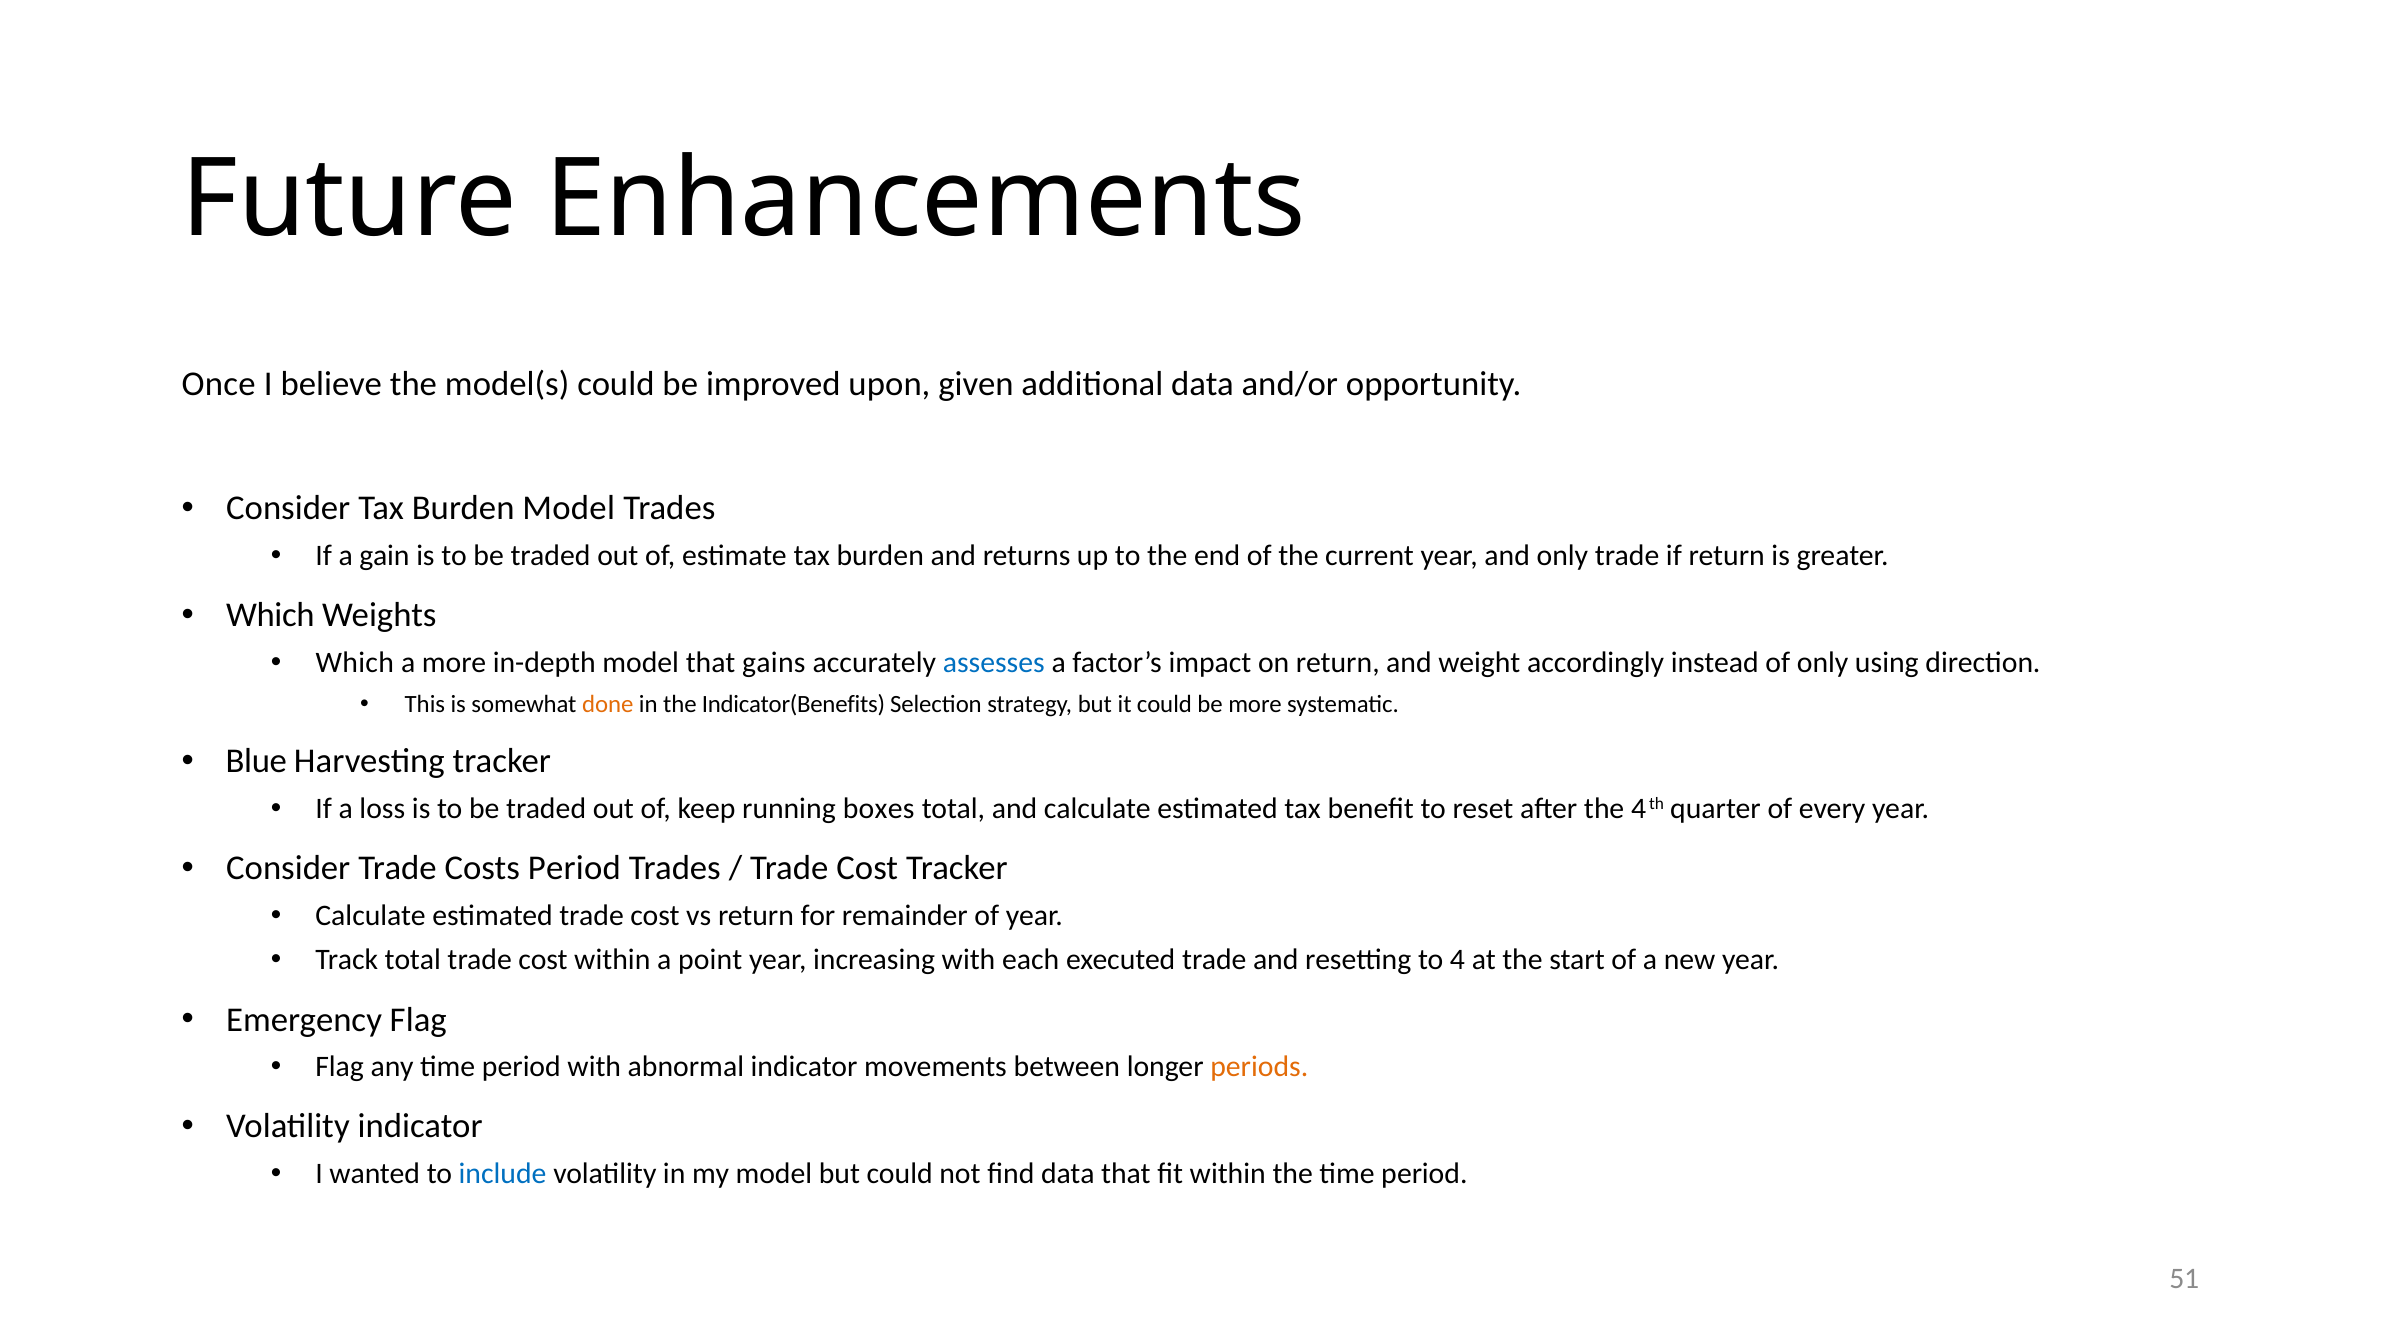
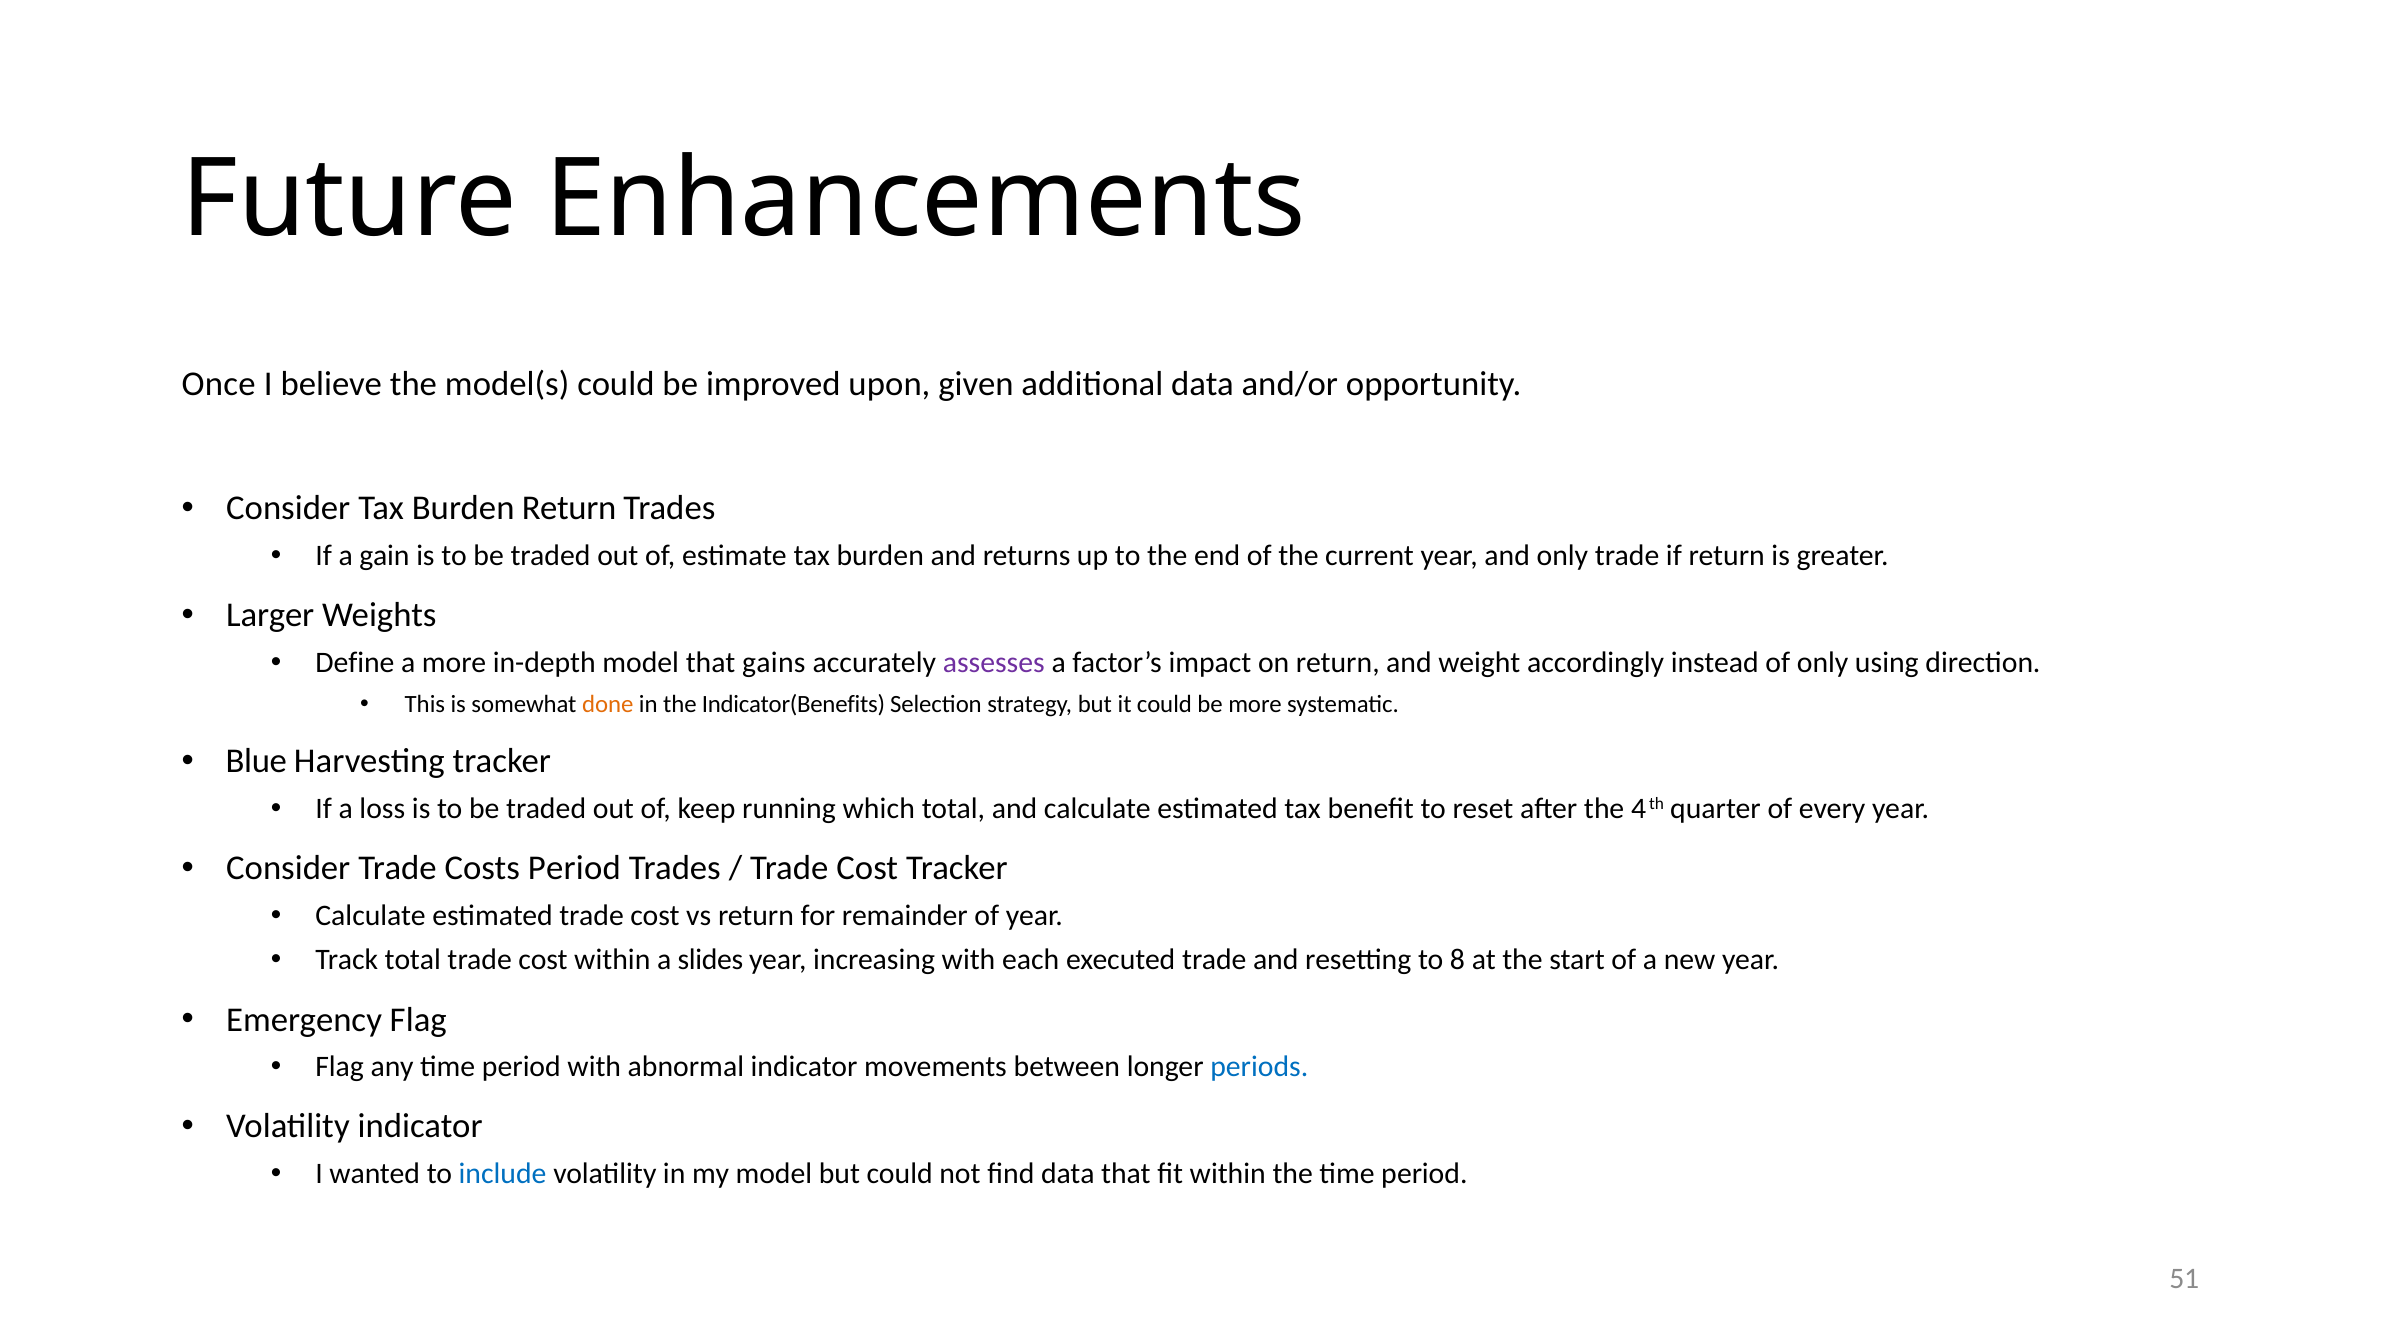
Burden Model: Model -> Return (569, 509)
Which: Which -> Larger (270, 616)
Which: Which -> Define (355, 663)
assesses colour: blue -> purple (994, 663)
boxes: boxes -> which (879, 809)
point: point -> slides (710, 960)
4: 4 -> 8 (1457, 960)
periods colour: orange -> blue (1259, 1067)
